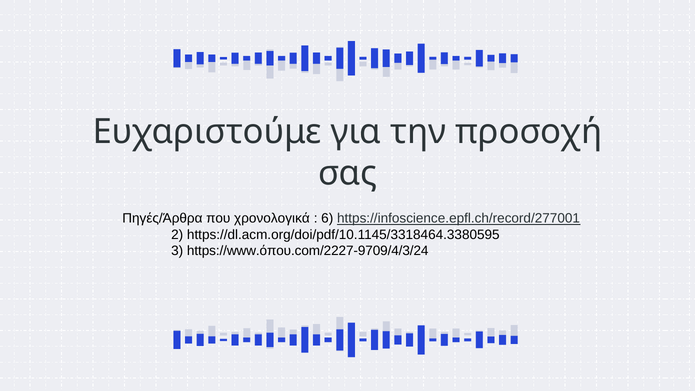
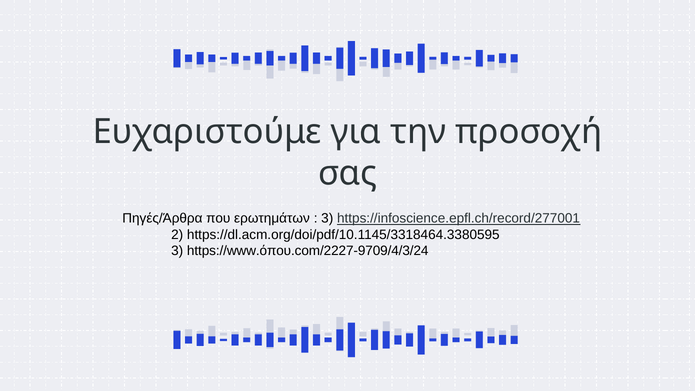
χρονολογικά: χρονολογικά -> ερωτημάτων (272, 218)
6: 6 -> 3 (327, 218)
